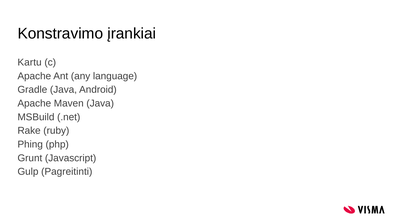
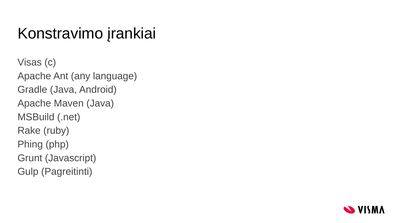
Kartu: Kartu -> Visas (30, 62)
